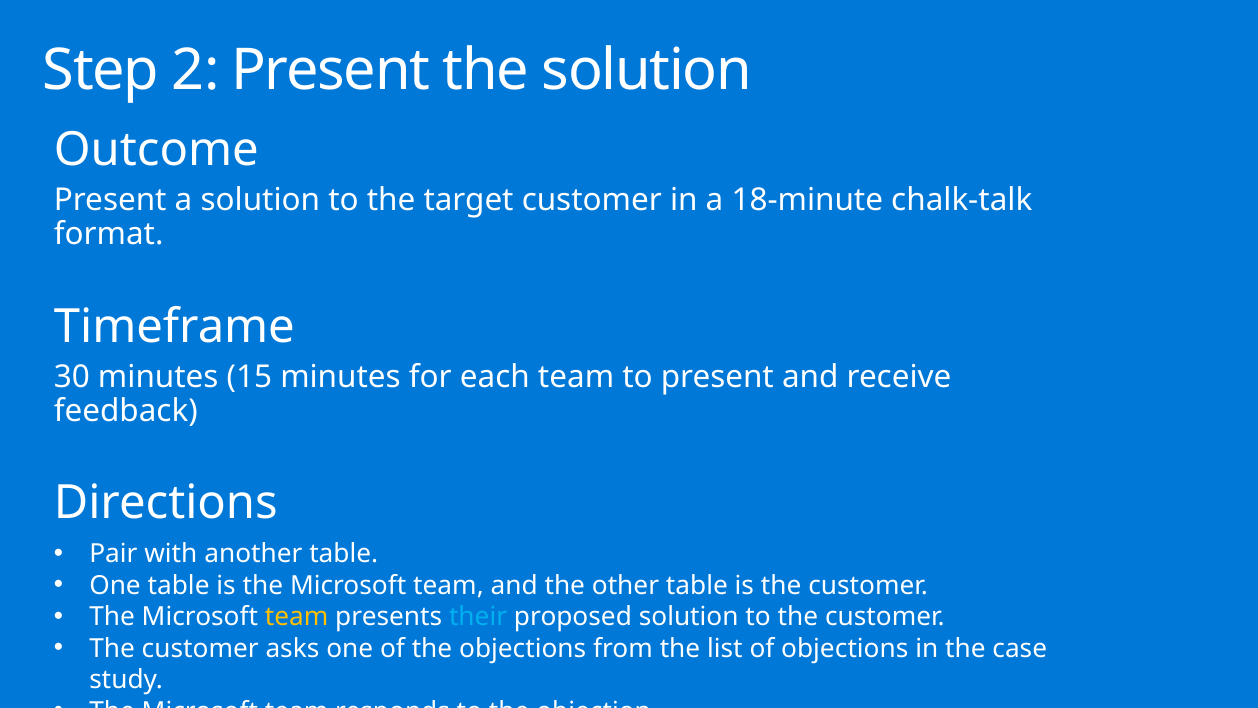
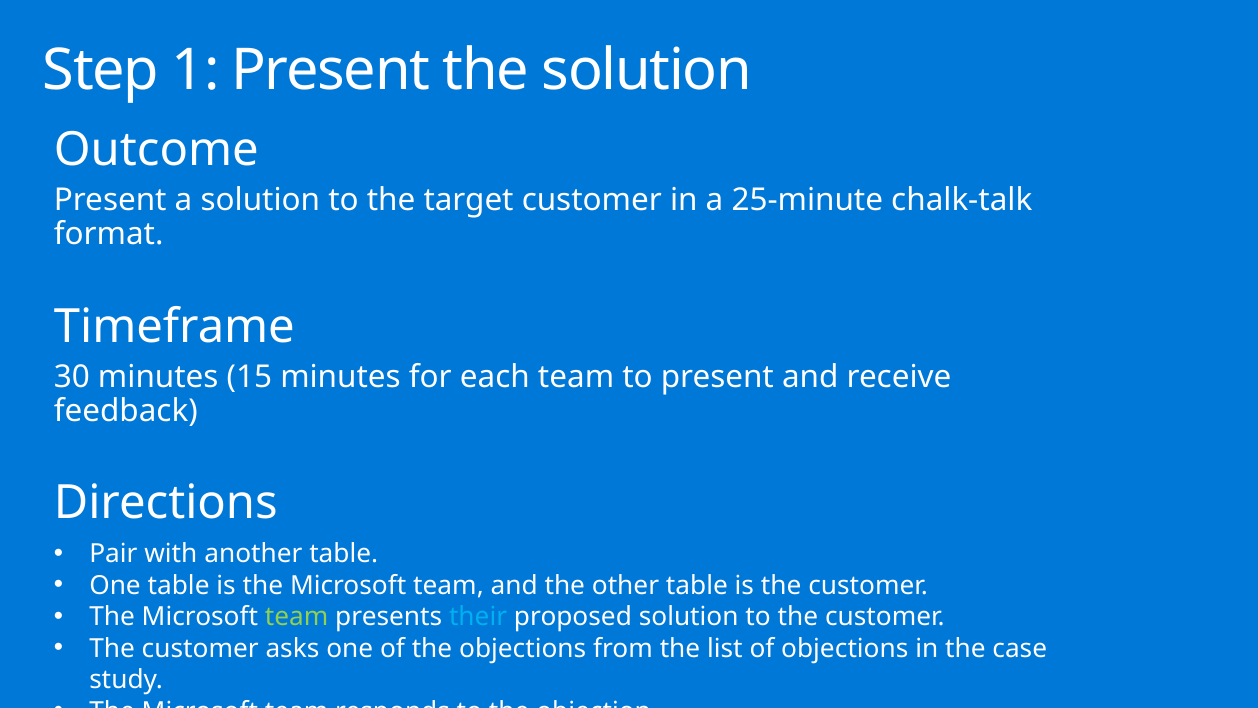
2: 2 -> 1 (196, 70)
18-minute: 18-minute -> 25-minute (807, 200)
team colour: yellow -> light green (297, 617)
